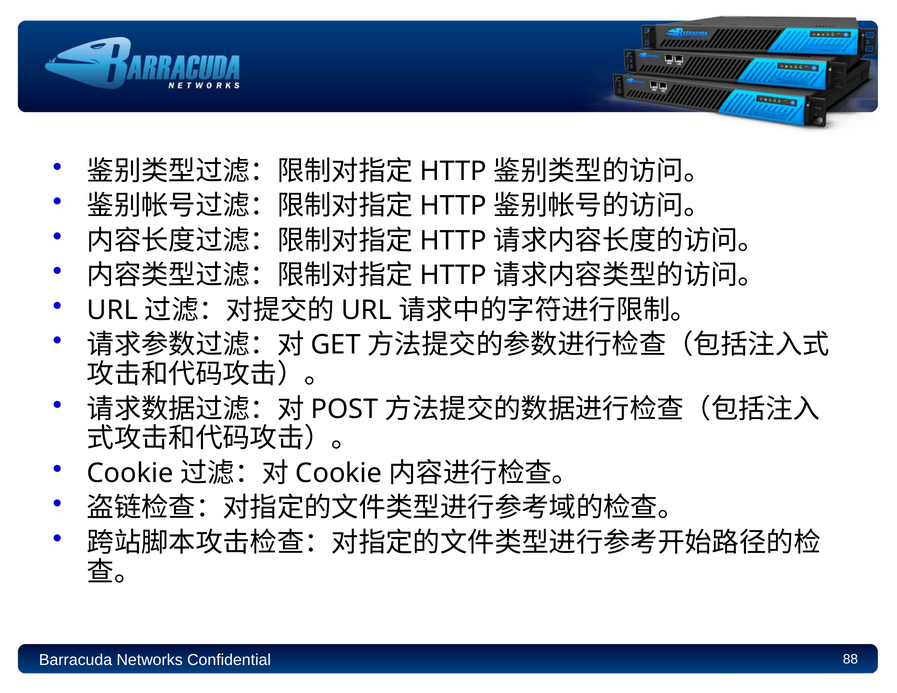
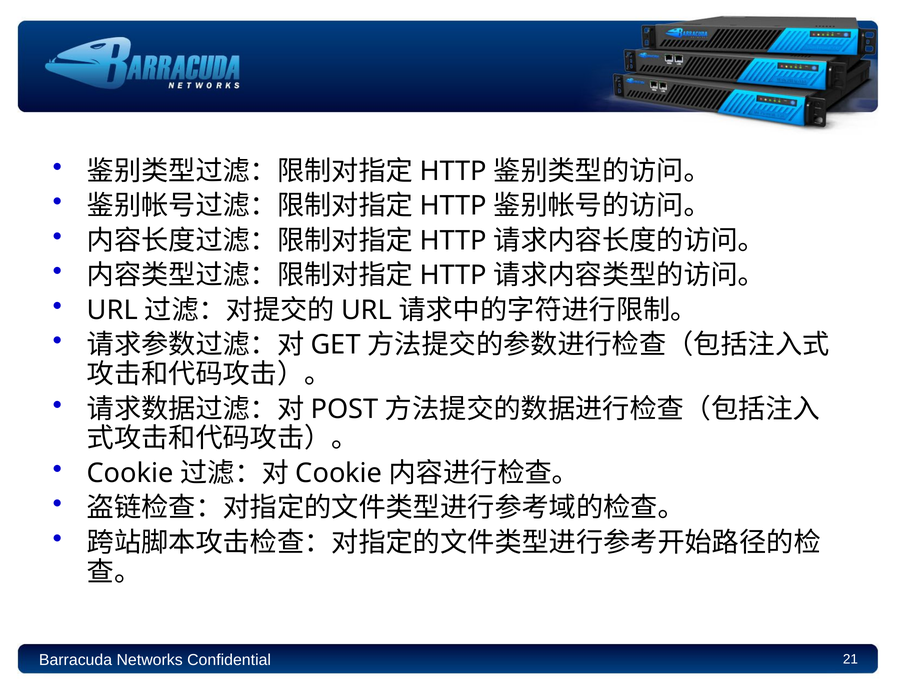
88: 88 -> 21 (850, 659)
